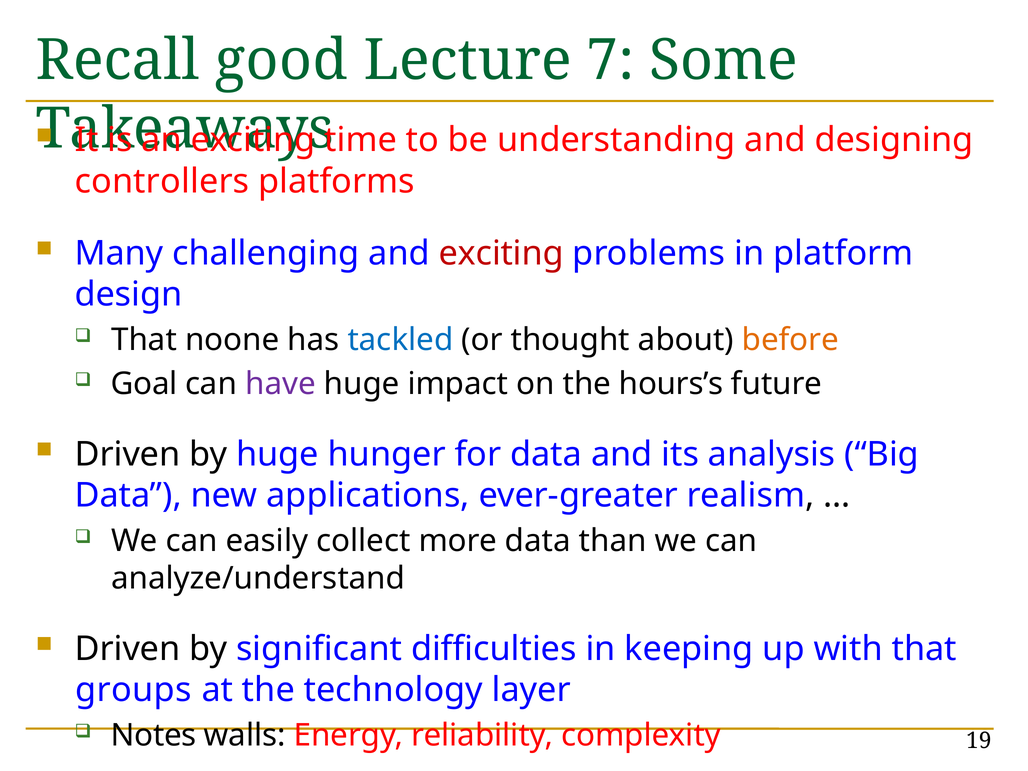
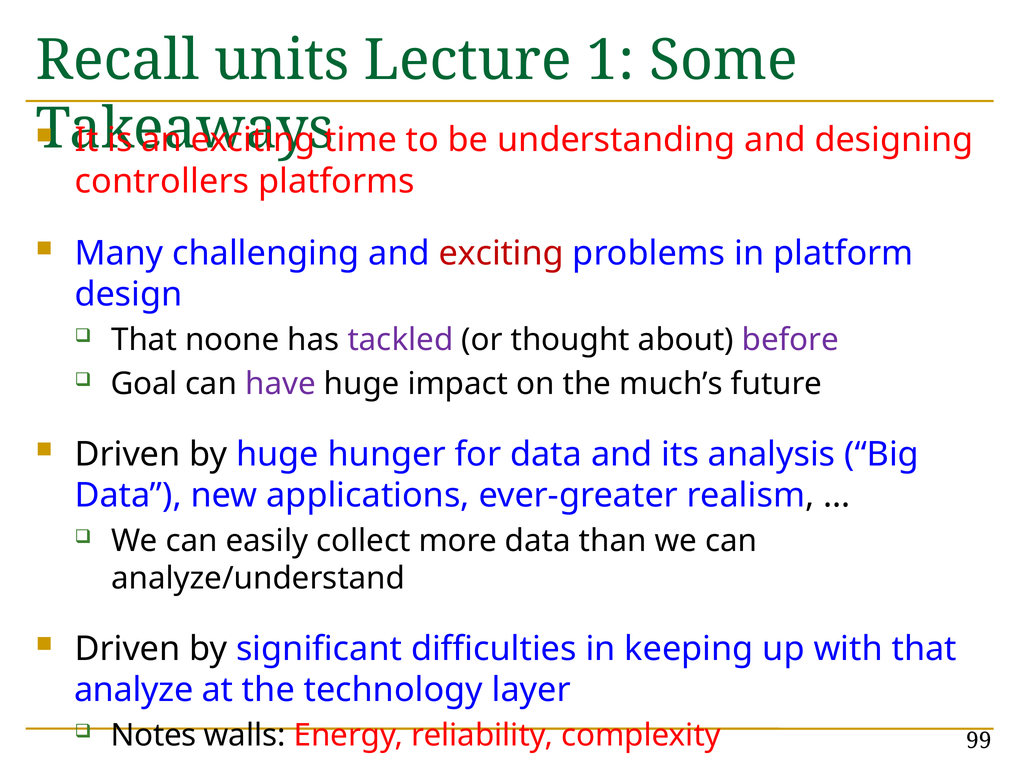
good: good -> units (282, 61)
7: 7 -> 1 (610, 61)
tackled colour: blue -> purple (400, 340)
before colour: orange -> purple (790, 340)
hours’s: hours’s -> much’s (671, 384)
groups: groups -> analyze (134, 690)
19: 19 -> 99 (979, 741)
